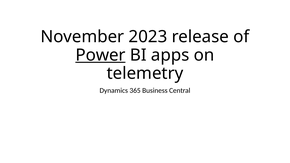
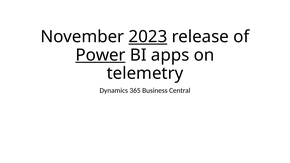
2023 underline: none -> present (148, 37)
